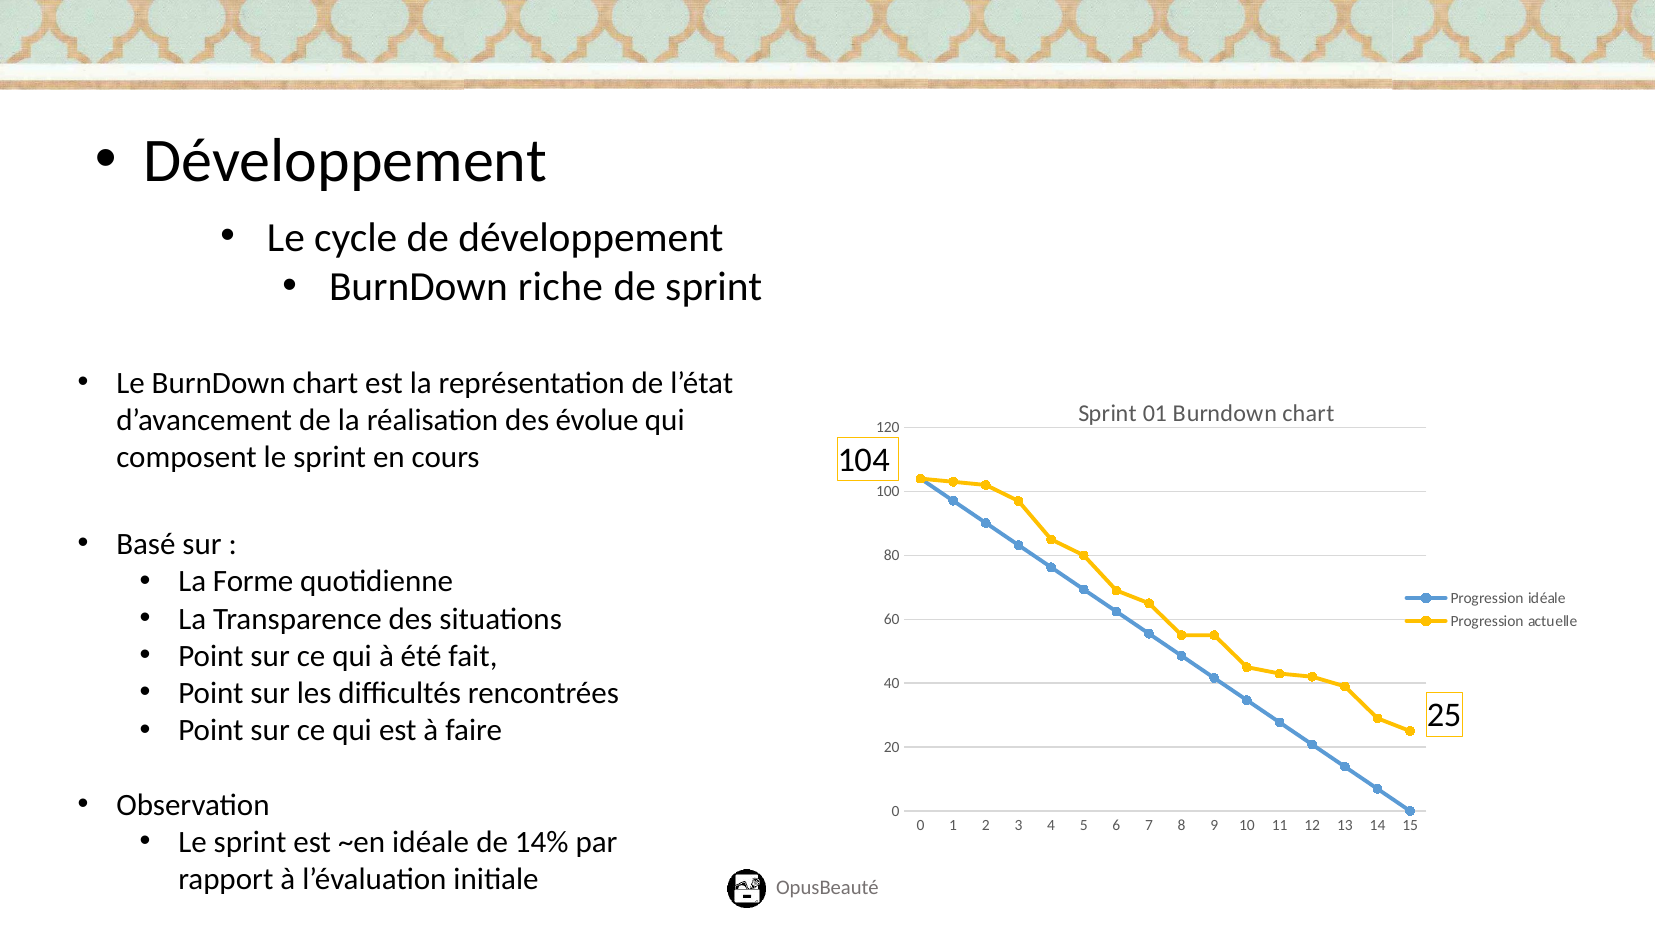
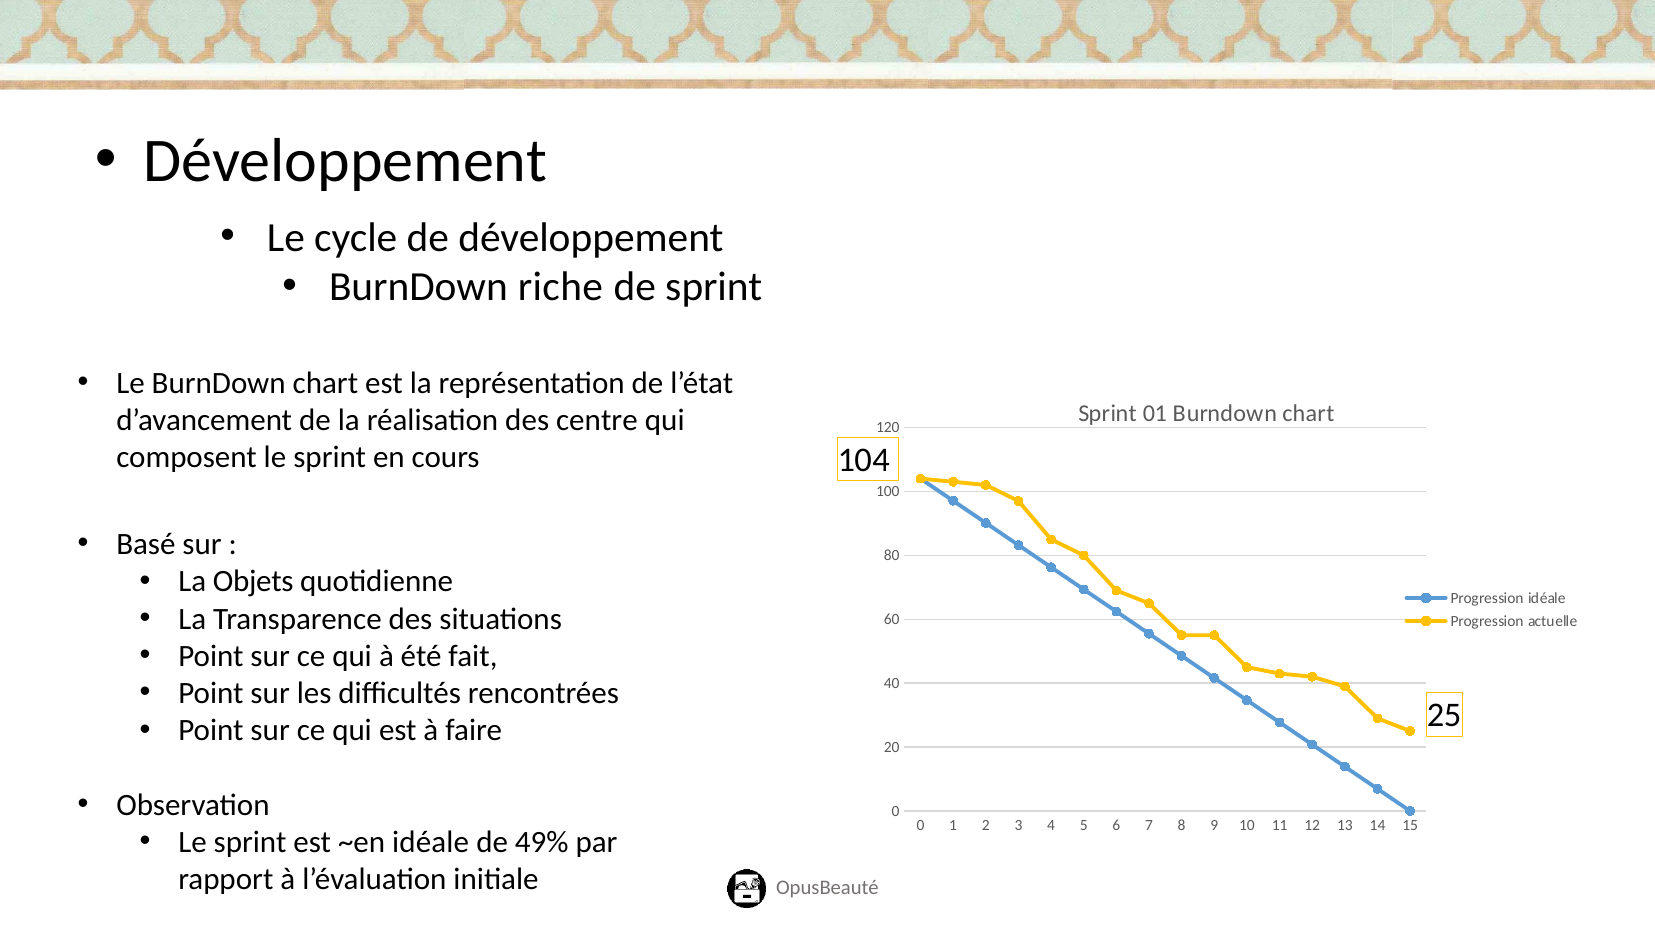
évolue: évolue -> centre (597, 420)
Forme: Forme -> Objets (253, 581)
14%: 14% -> 49% (542, 842)
